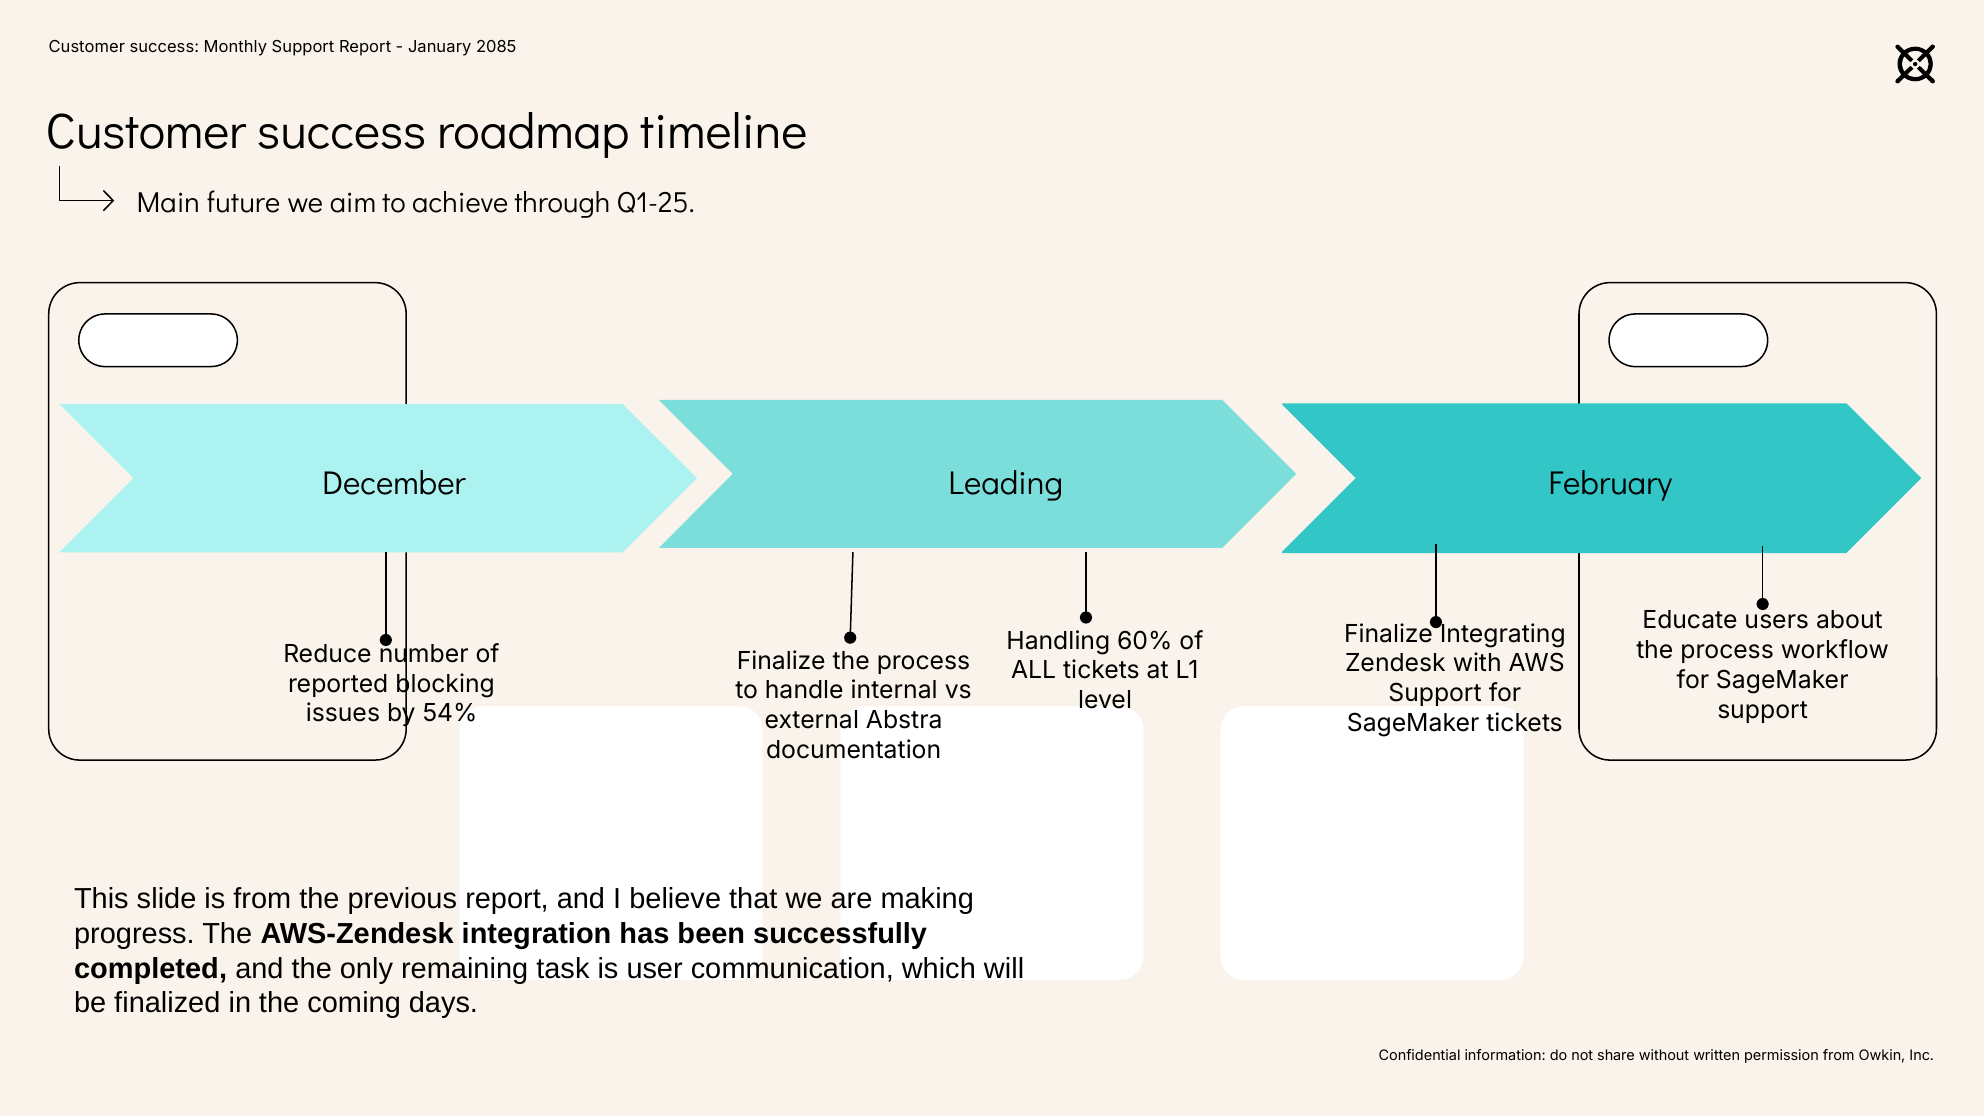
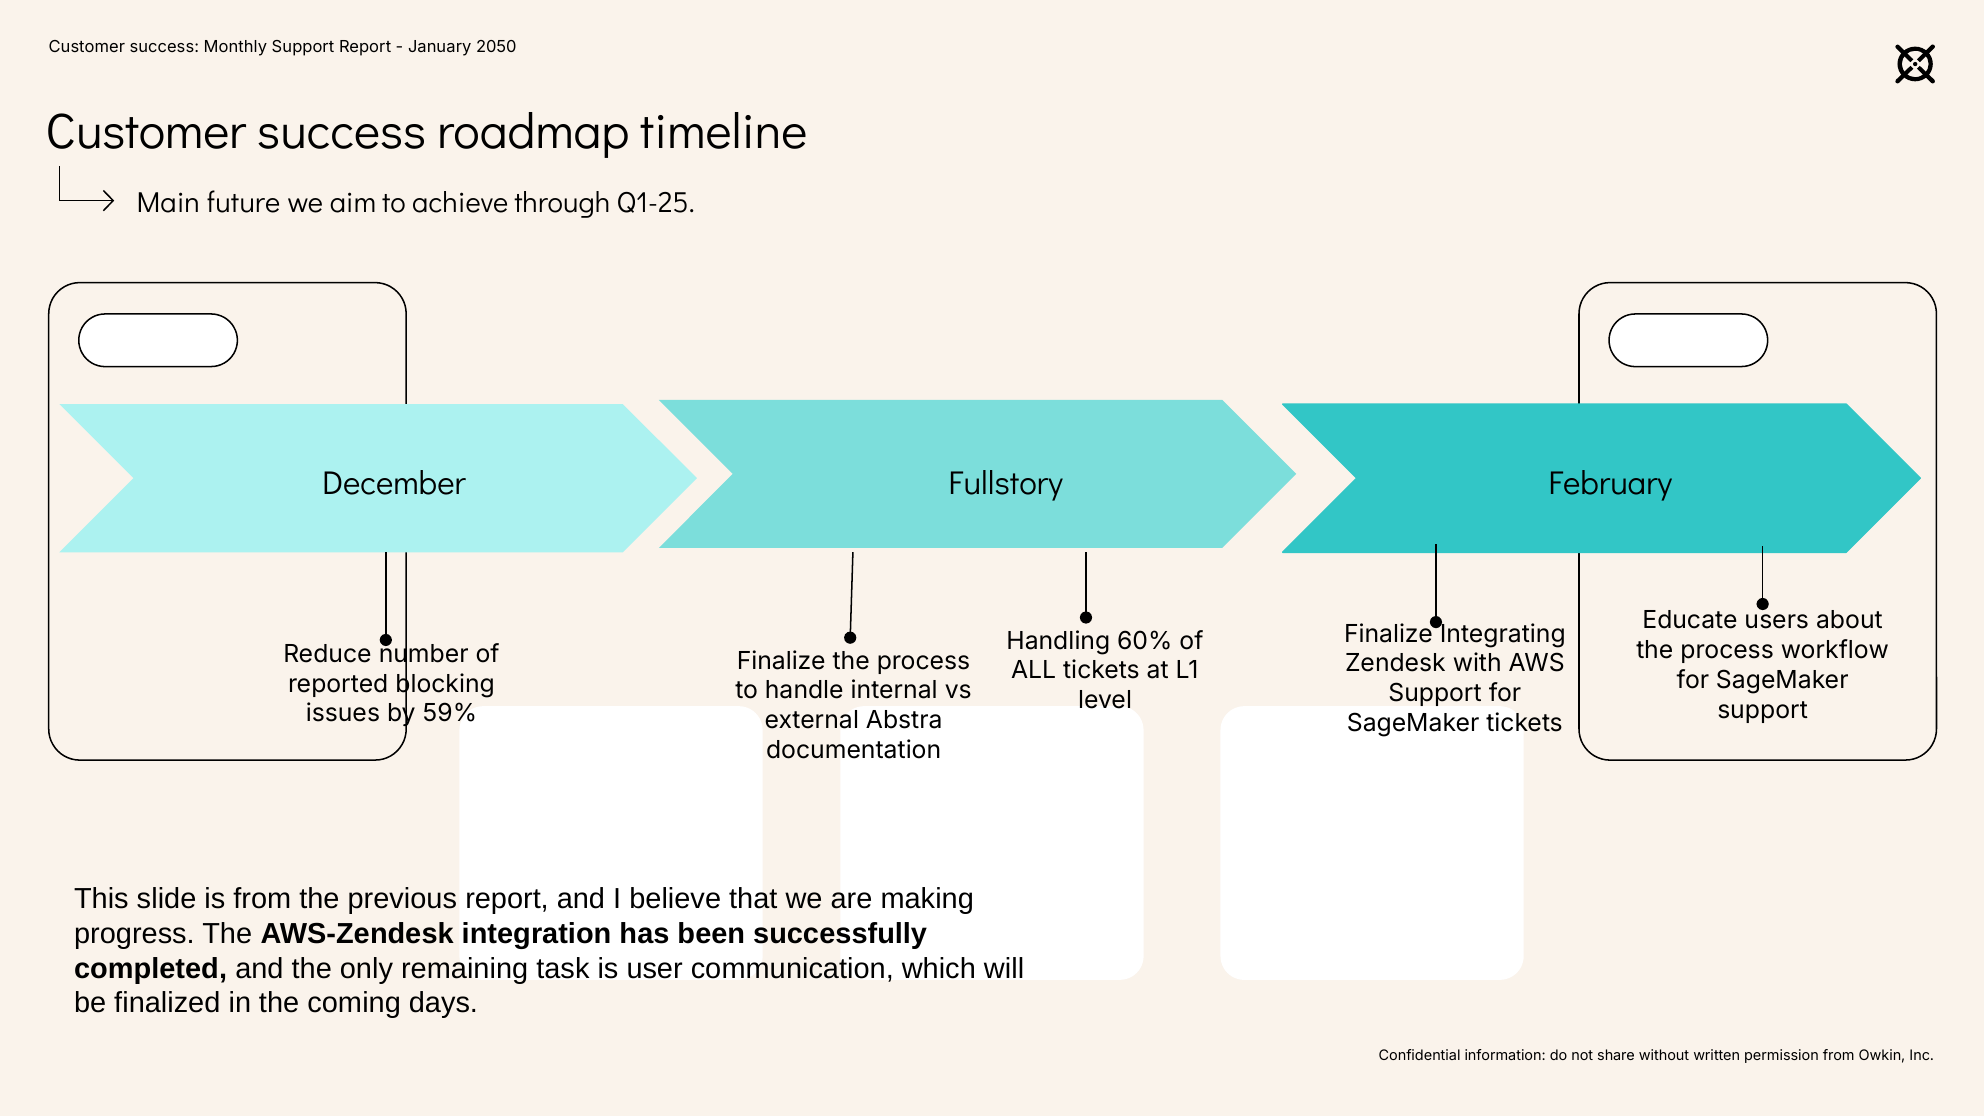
2085: 2085 -> 2050 (496, 47)
Leading: Leading -> Fullstory (1006, 483)
54%: 54% -> 59% (450, 714)
